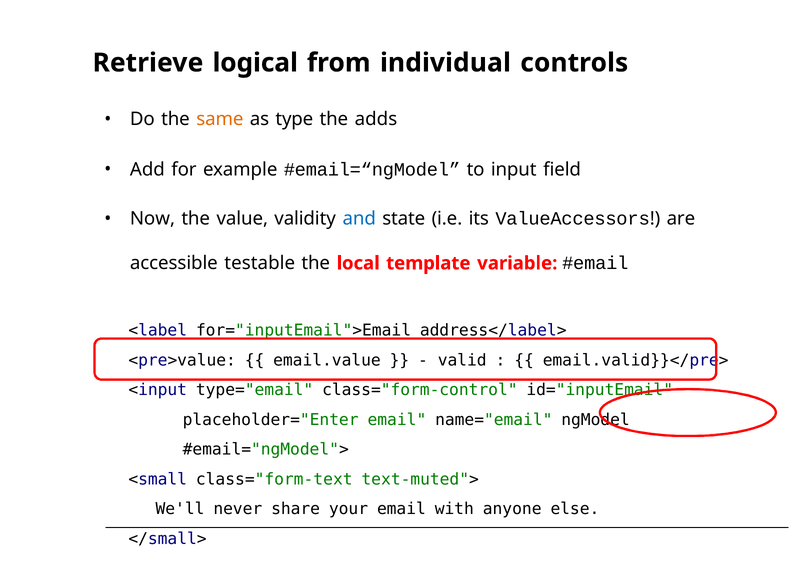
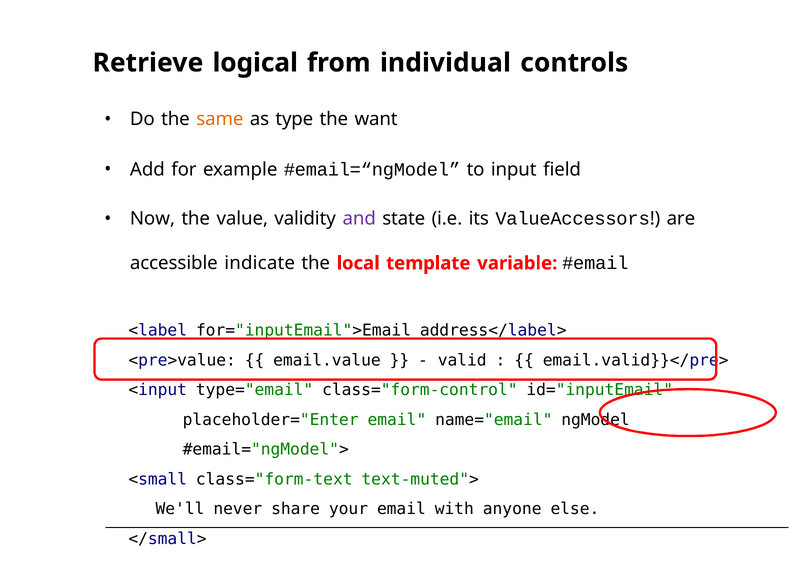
adds: adds -> want (376, 119)
and colour: blue -> purple (359, 218)
testable: testable -> indicate (260, 263)
